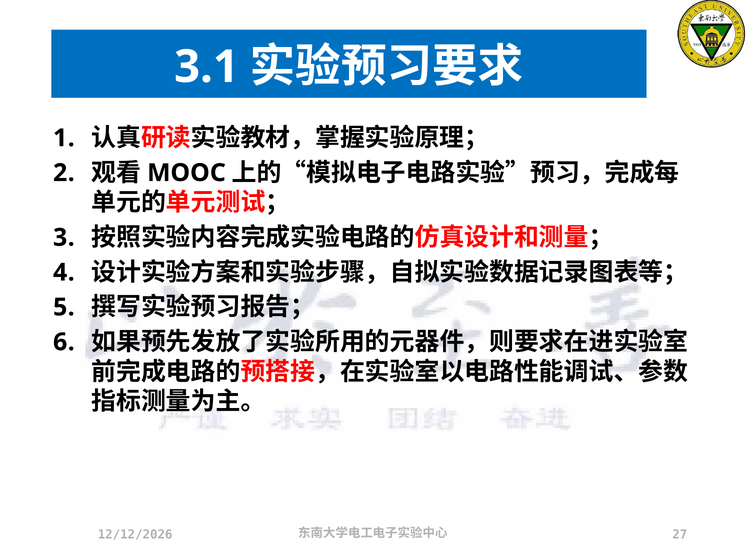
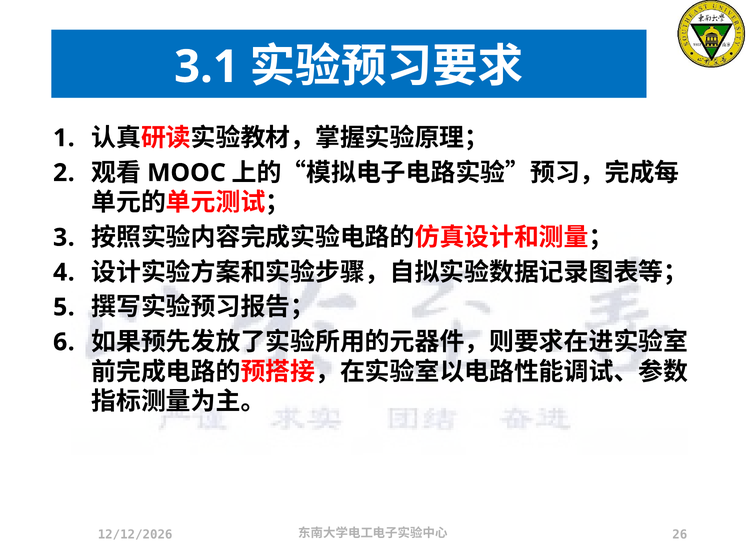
27: 27 -> 26 (680, 534)
